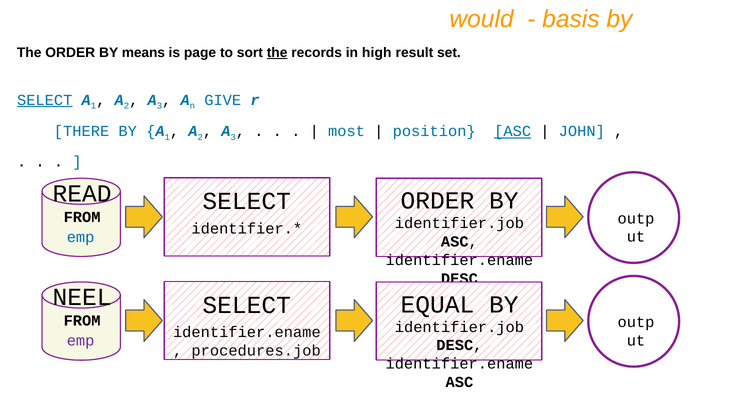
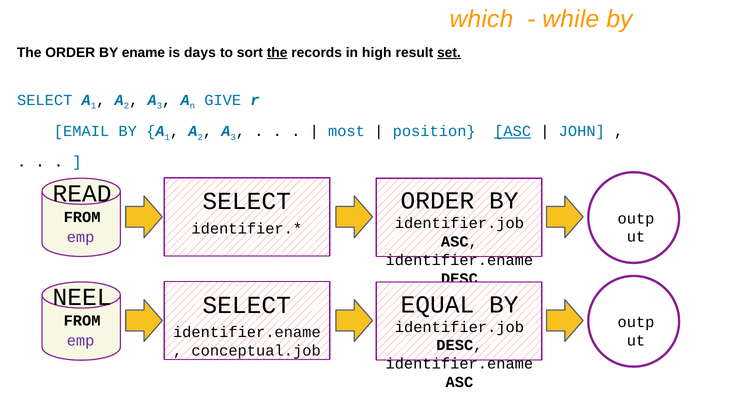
would: would -> which (481, 19)
basis: basis -> while (571, 19)
means: means -> ename (143, 53)
page: page -> days (200, 53)
set underline: none -> present (449, 53)
SELECT underline: present -> none (45, 100)
THERE: THERE -> EMAIL (82, 132)
emp colour: blue -> purple (81, 237)
procedures.job: procedures.job -> conceptual.job (256, 351)
